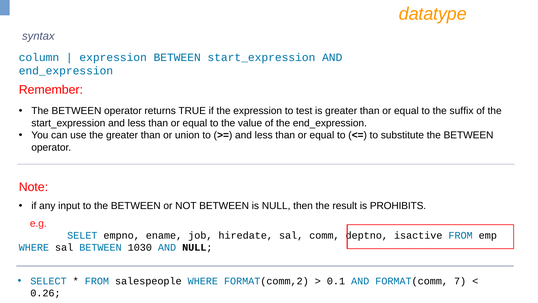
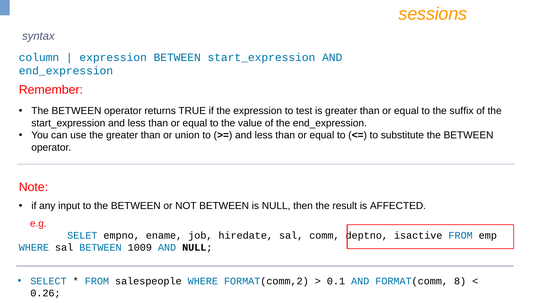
datatype: datatype -> sessions (433, 14)
PROHIBITS: PROHIBITS -> AFFECTED (398, 206)
1030: 1030 -> 1009 (140, 247)
7: 7 -> 8 (460, 281)
